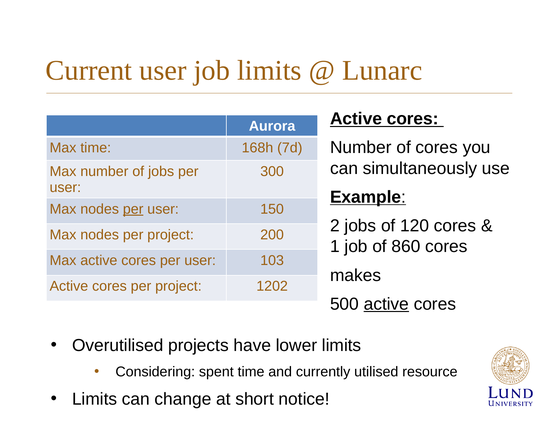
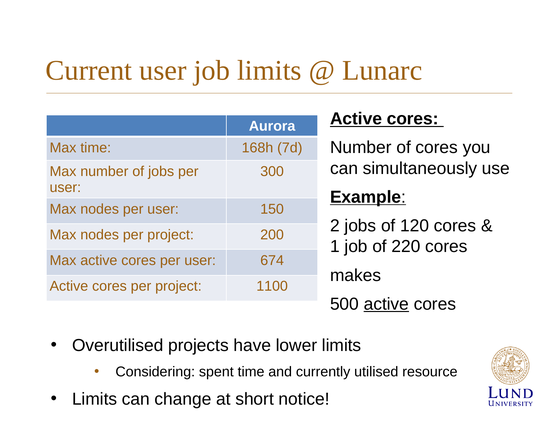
per underline: present -> none (133, 209)
860: 860 -> 220 (406, 246)
103: 103 -> 674 (272, 260)
1202: 1202 -> 1100 (272, 286)
